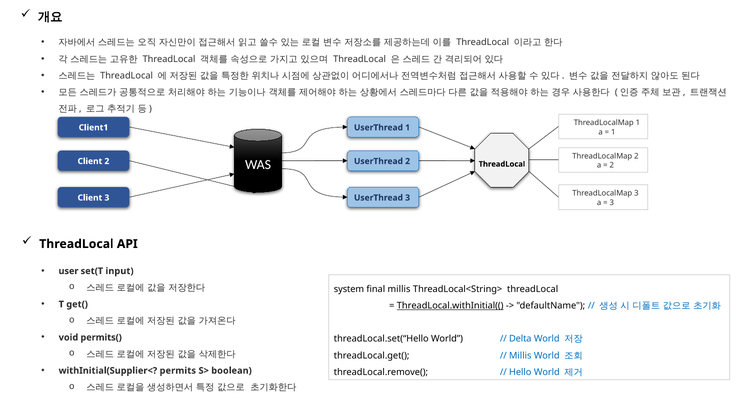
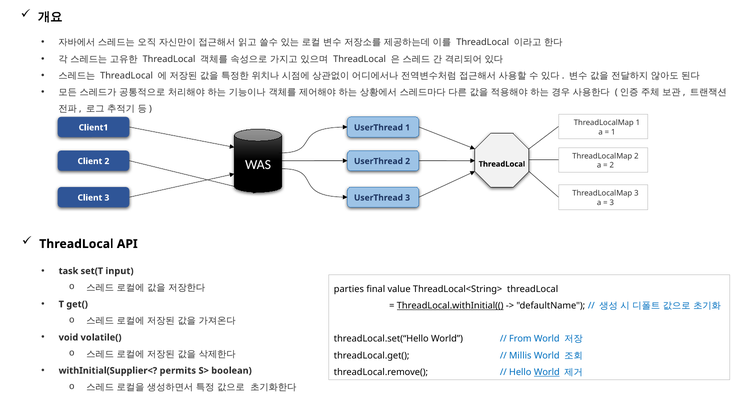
user: user -> task (68, 271)
system: system -> parties (349, 289)
final millis: millis -> value (399, 289)
permits(: permits( -> volatile( (101, 338)
Delta: Delta -> From (520, 339)
World underline: none -> present (547, 372)
